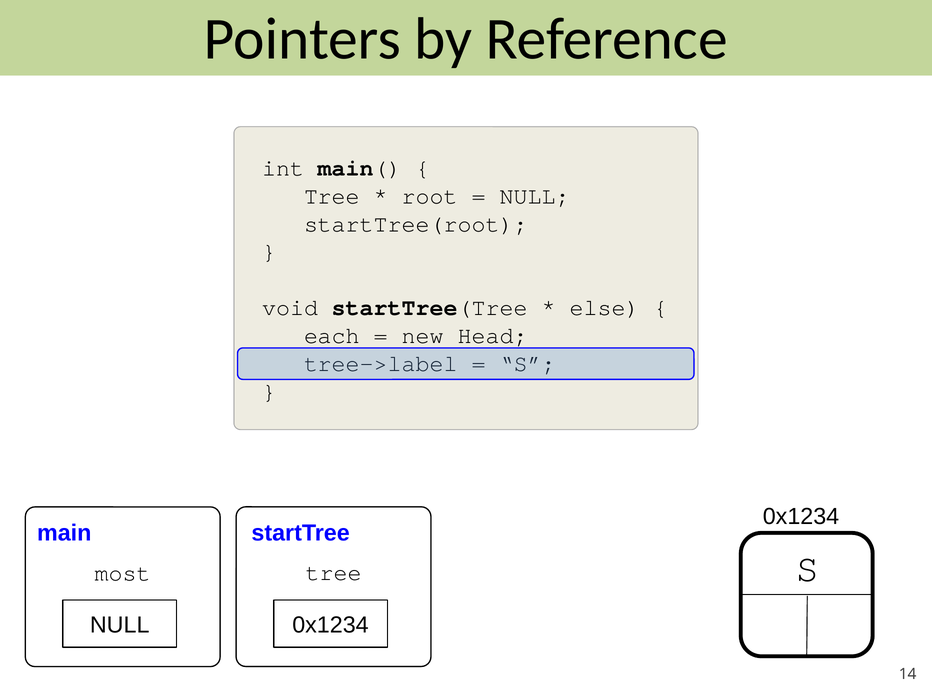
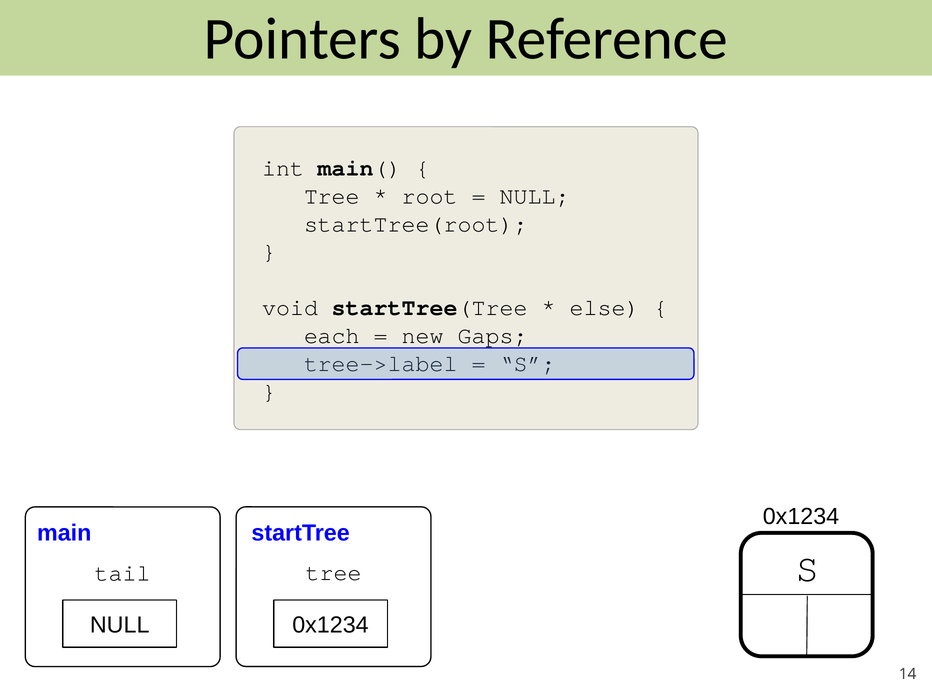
Head: Head -> Gaps (493, 336)
most: most -> tail (123, 573)
